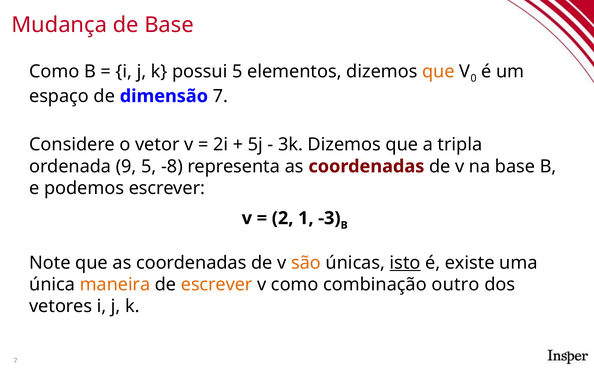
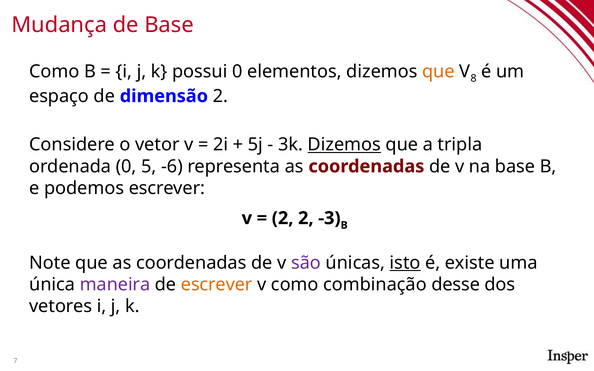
possui 5: 5 -> 0 (237, 71)
0: 0 -> 8 (474, 78)
dimensão 7: 7 -> 2 (220, 96)
Dizemos underline: none -> present (344, 145)
ordenada 9: 9 -> 0 (126, 167)
-8: -8 -> -6 (172, 167)
2 1: 1 -> 2 (306, 218)
são colour: orange -> purple (306, 263)
maneira colour: orange -> purple (115, 285)
outro: outro -> desse (456, 285)
